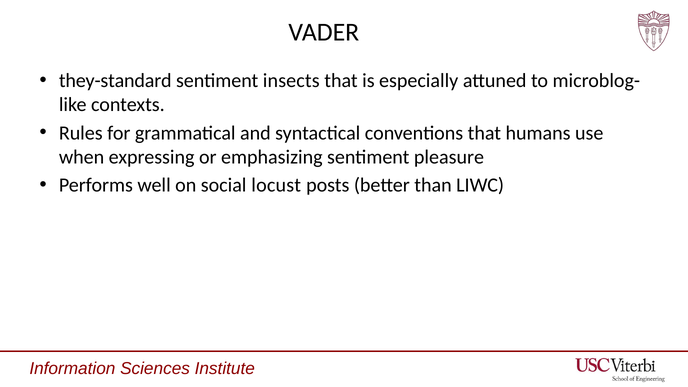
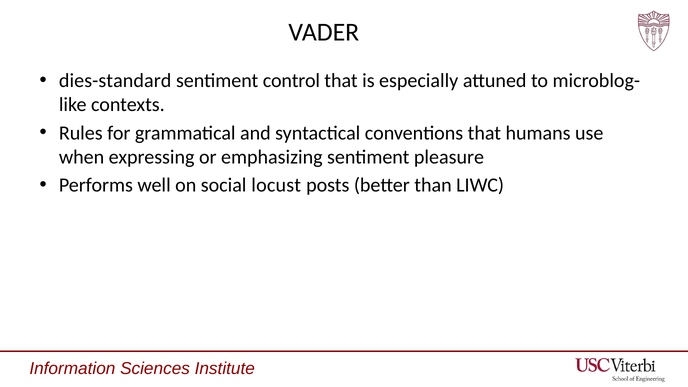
they-standard: they-standard -> dies-standard (115, 81)
insects: insects -> control (291, 81)
